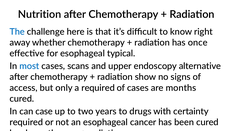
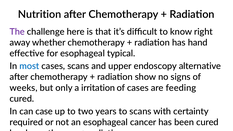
The colour: blue -> purple (17, 32)
once: once -> hand (198, 43)
access: access -> weeks (23, 88)
a required: required -> irritation (98, 88)
months: months -> feeding (181, 88)
to drugs: drugs -> scans (140, 112)
